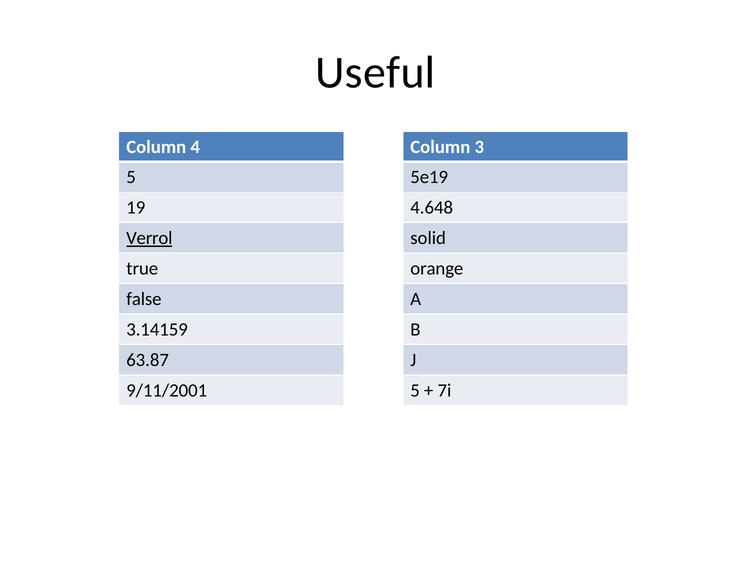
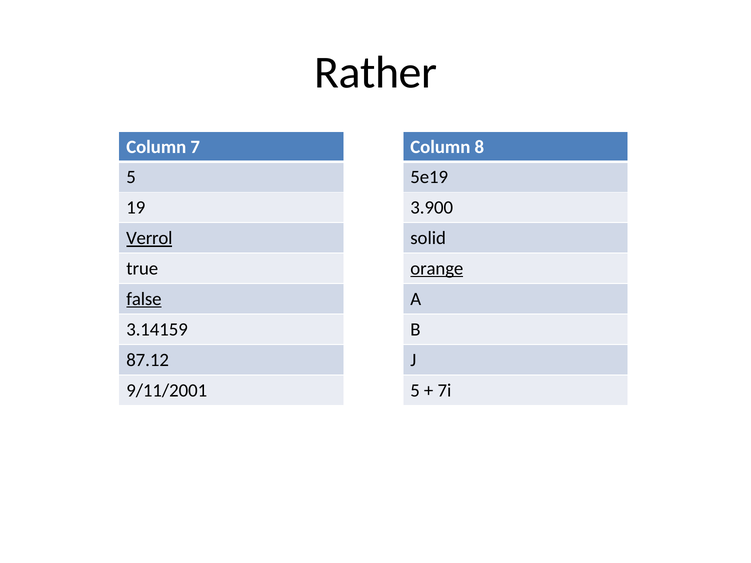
Useful: Useful -> Rather (376, 73)
4: 4 -> 7 (195, 147)
3: 3 -> 8 (479, 147)
4.648: 4.648 -> 3.900 (432, 208)
orange underline: none -> present (437, 269)
false underline: none -> present (144, 299)
63.87: 63.87 -> 87.12 (148, 360)
